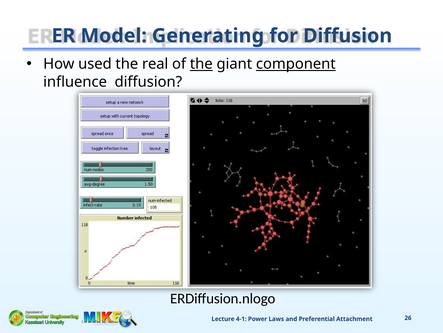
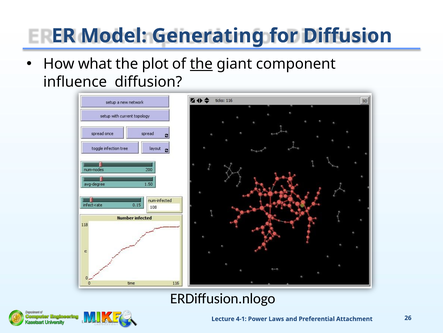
used: used -> what (95, 64)
real: real -> plot (155, 64)
component underline: present -> none (296, 64)
